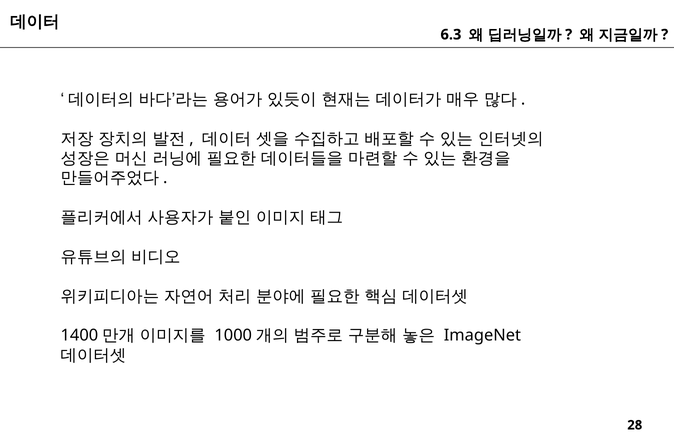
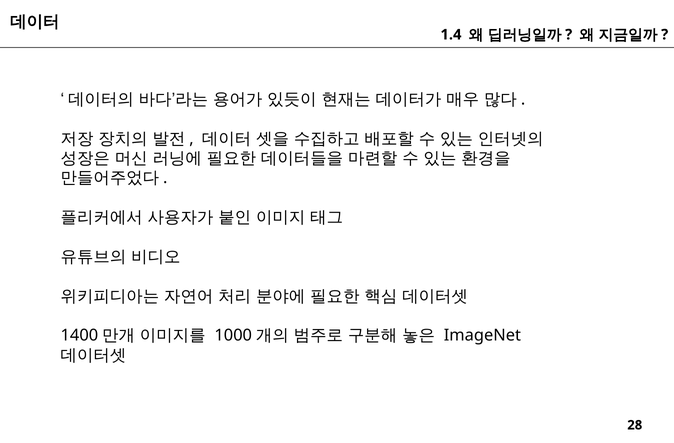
6.3: 6.3 -> 1.4 (451, 35)
